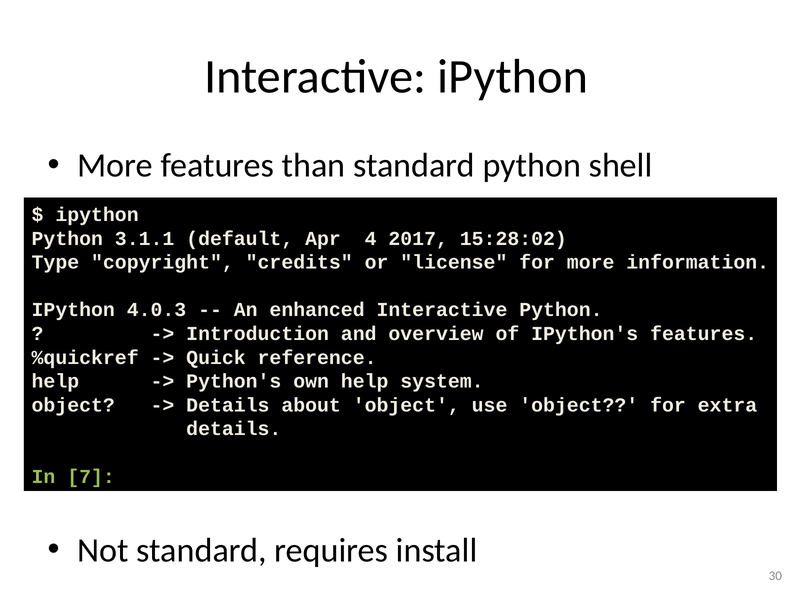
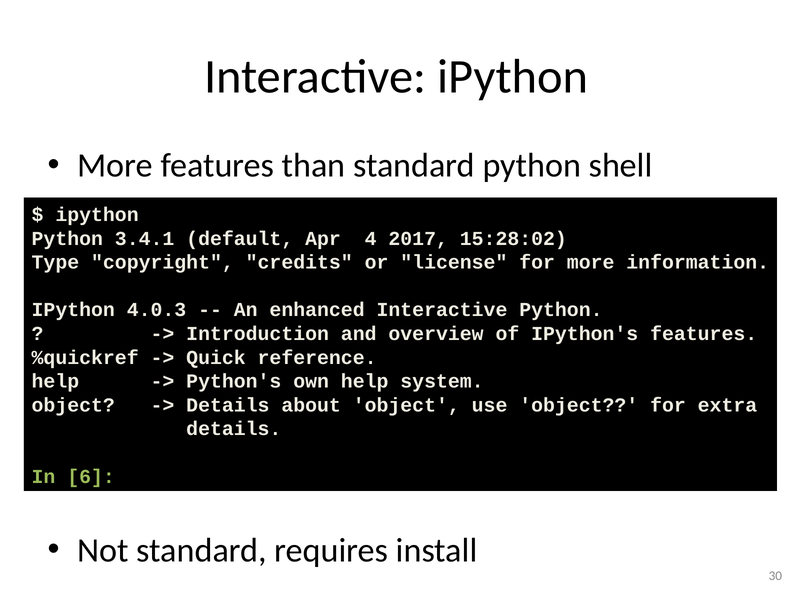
3.1.1: 3.1.1 -> 3.4.1 (145, 238)
7: 7 -> 6 (91, 476)
